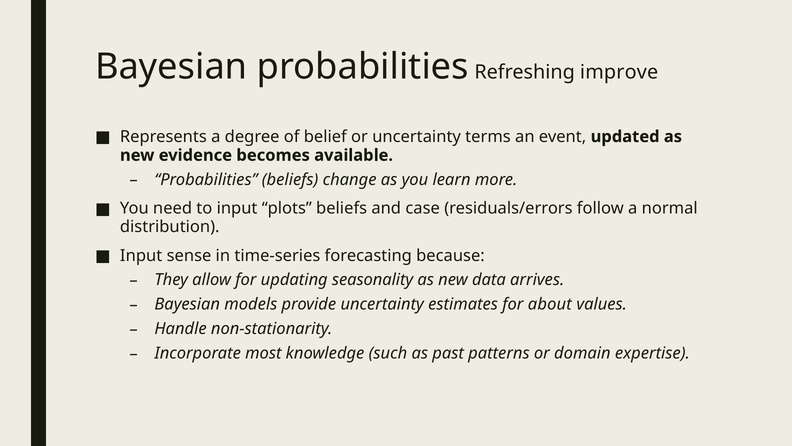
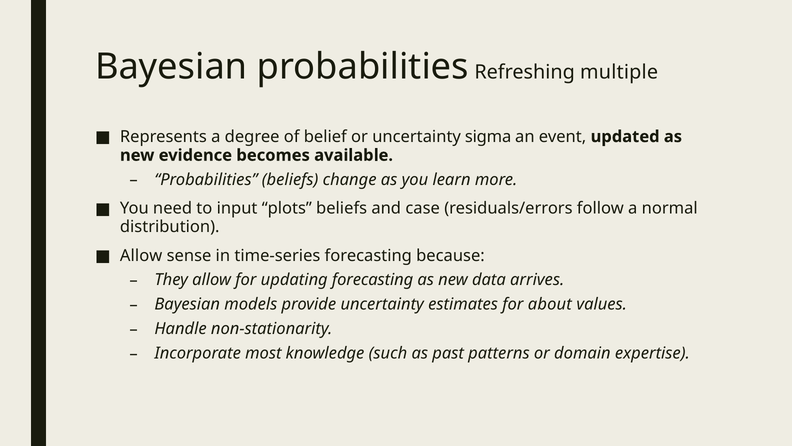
improve: improve -> multiple (619, 72)
terms: terms -> sigma (488, 137)
Input: Input -> Allow (141, 255)
updating seasonality: seasonality -> forecasting (373, 280)
